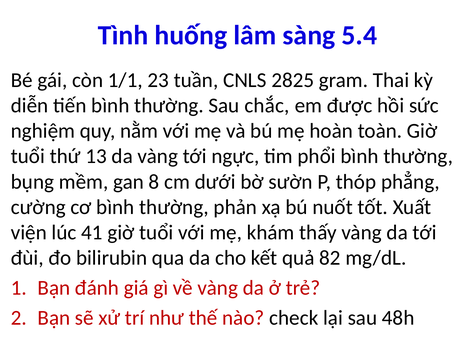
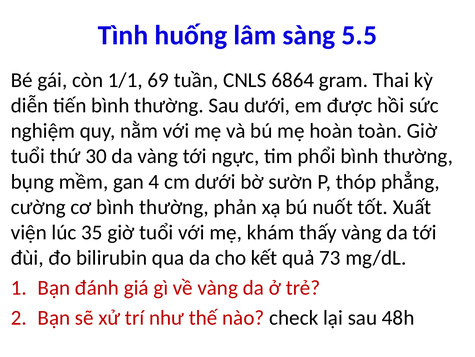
5.4: 5.4 -> 5.5 (359, 35)
23: 23 -> 69 (158, 80)
2825: 2825 -> 6864 (293, 80)
Sau chắc: chắc -> dưới (267, 105)
13: 13 -> 30 (96, 156)
8: 8 -> 4 (154, 181)
41: 41 -> 35 (92, 232)
82: 82 -> 73 (330, 257)
